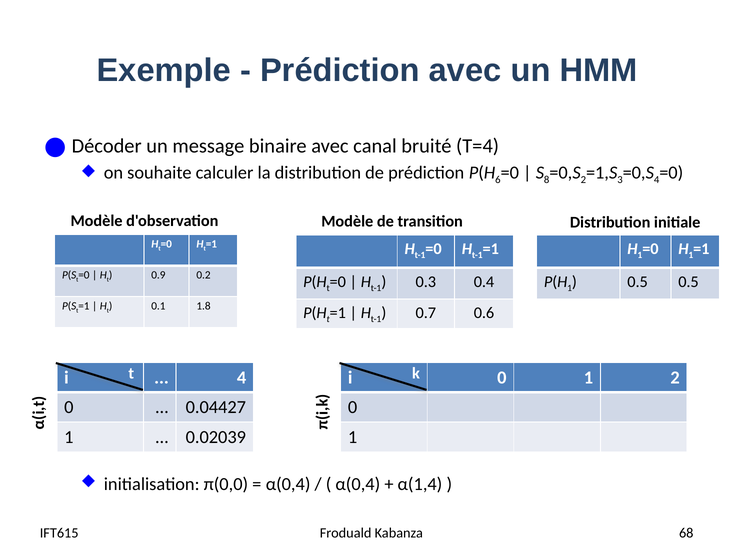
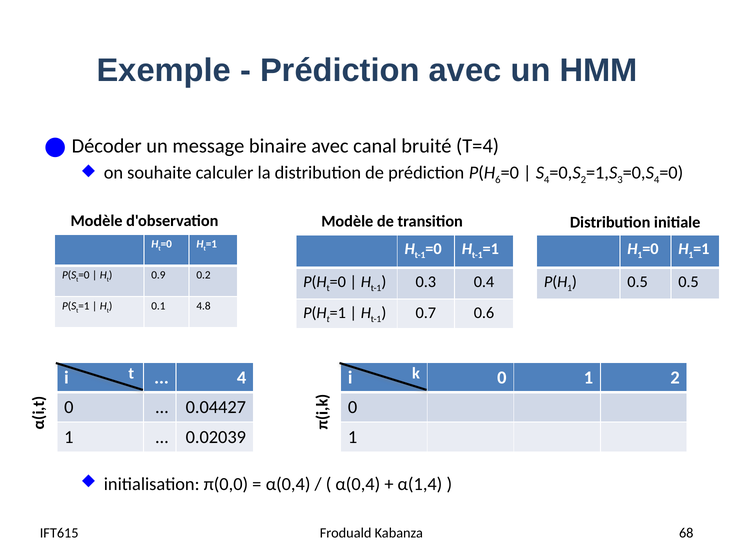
8: 8 -> 4 (547, 180)
1.8: 1.8 -> 4.8 (204, 306)
